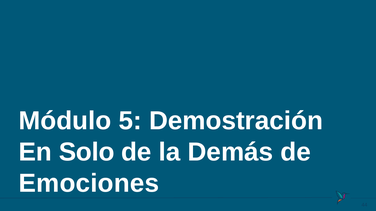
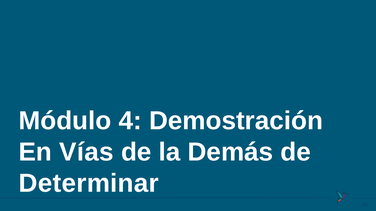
5: 5 -> 4 (130, 121)
Solo: Solo -> Vías (86, 152)
Emociones: Emociones -> Determinar (89, 184)
